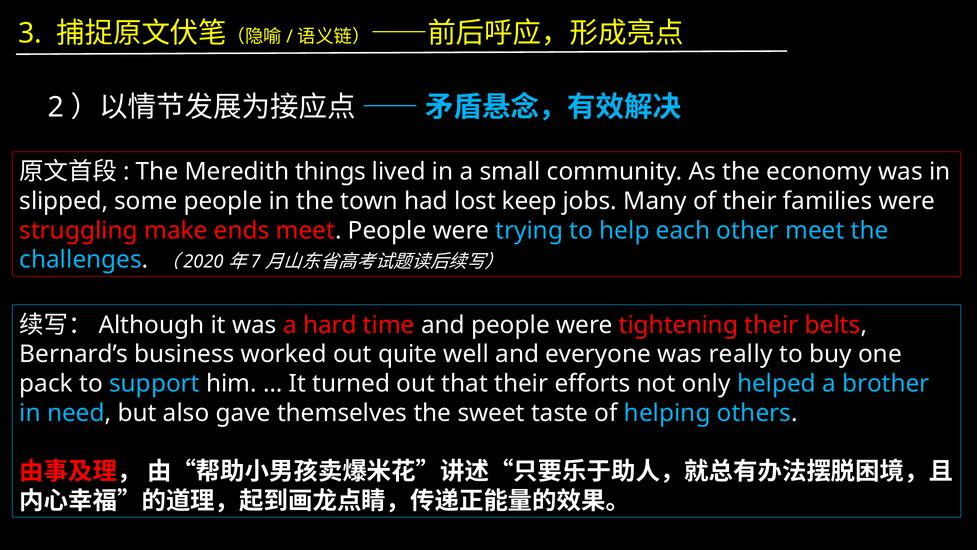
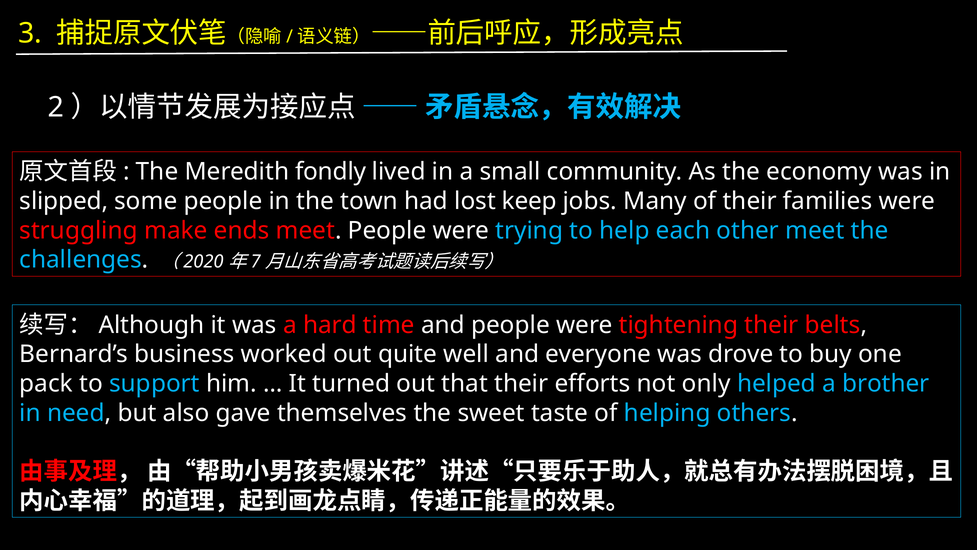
things: things -> fondly (331, 172)
really: really -> drove (741, 354)
